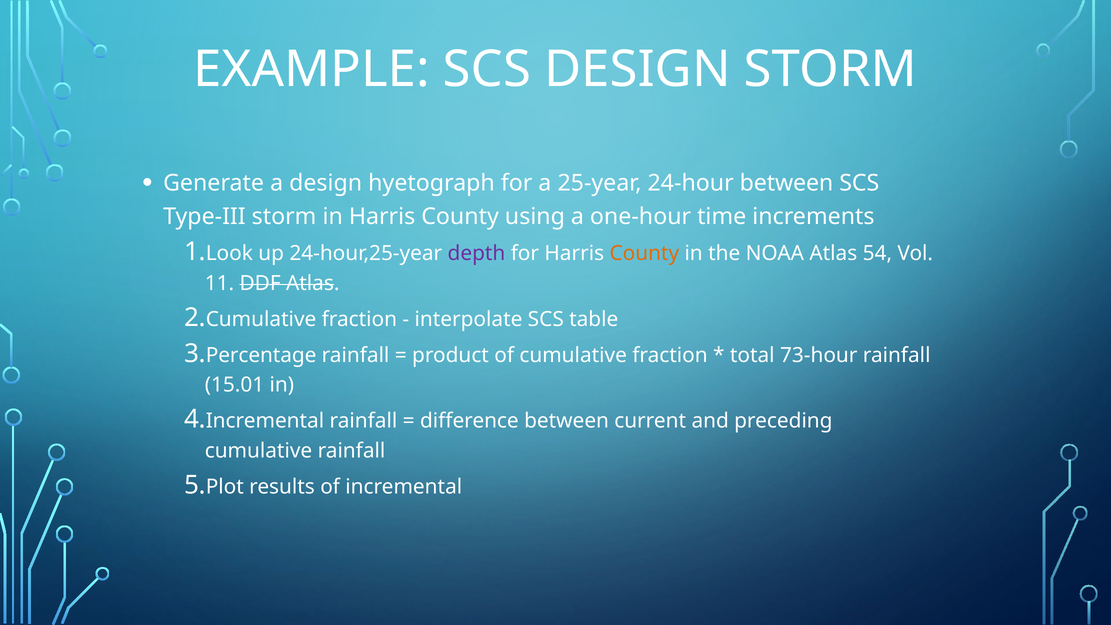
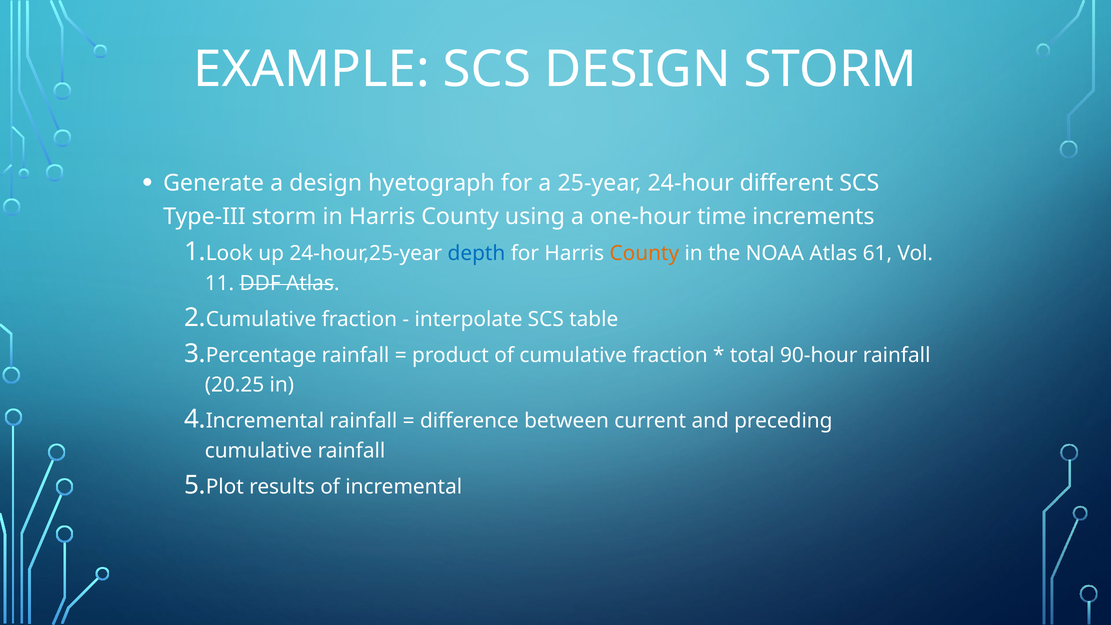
24-hour between: between -> different (786, 183)
depth colour: purple -> blue (476, 254)
54: 54 -> 61 (877, 254)
73-hour: 73-hour -> 90-hour (819, 355)
15.01: 15.01 -> 20.25 (235, 385)
